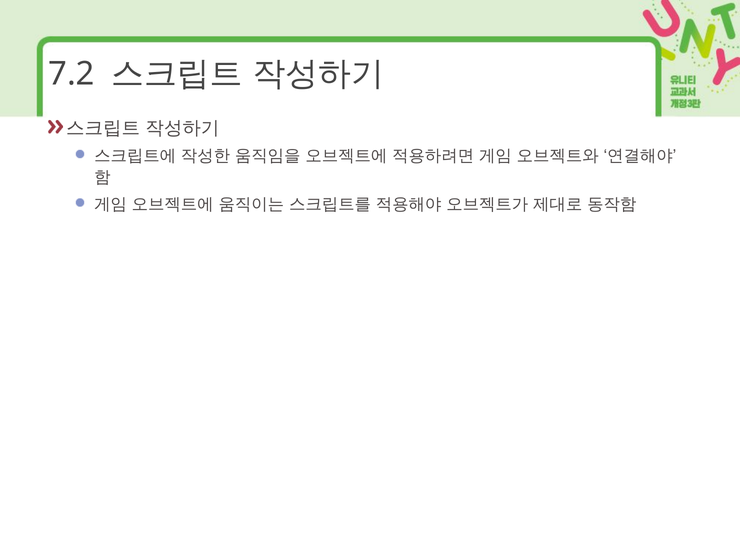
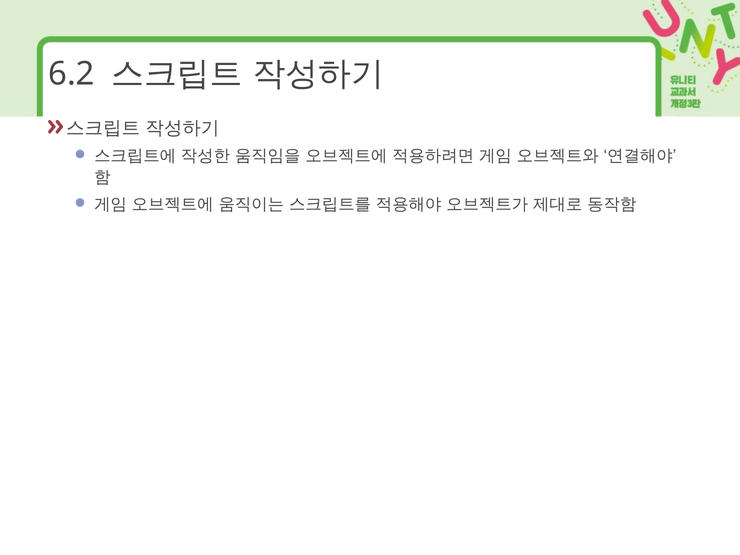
7.2: 7.2 -> 6.2 (71, 74)
